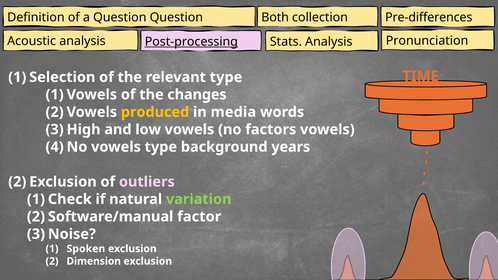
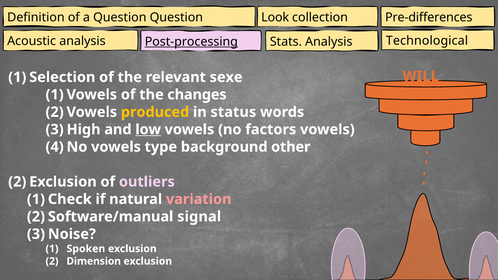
Both: Both -> Look (275, 18)
Pronunciation: Pronunciation -> Technological (427, 41)
TIME: TIME -> WILL (421, 76)
relevant type: type -> sexe (226, 77)
media: media -> status (233, 112)
low underline: none -> present (148, 130)
years: years -> other (291, 147)
variation colour: light green -> pink (199, 199)
factor: factor -> signal (199, 217)
